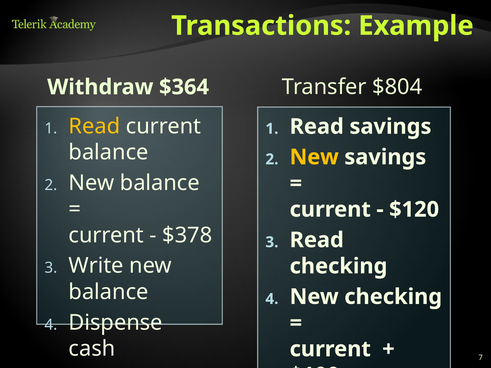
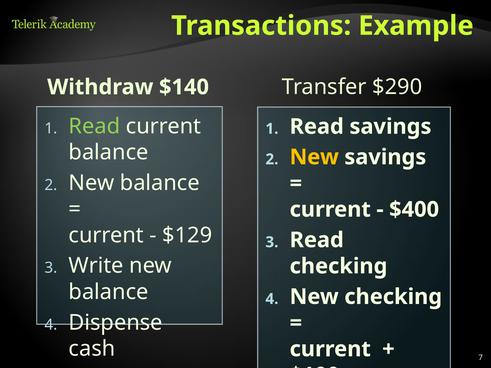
$804: $804 -> $290 (397, 87)
$364: $364 -> $140 (184, 87)
Read colour: yellow -> light green (94, 126)
$120: $120 -> $400 (414, 210)
$378: $378 -> $129 (187, 235)
